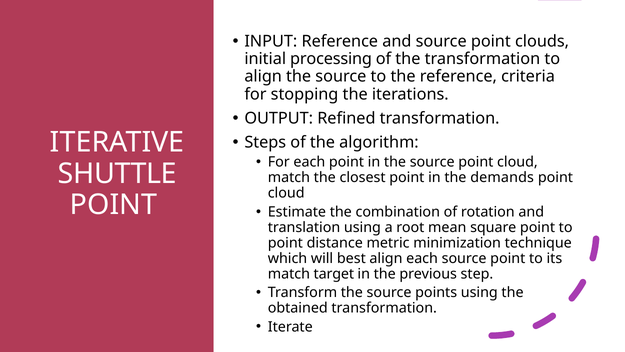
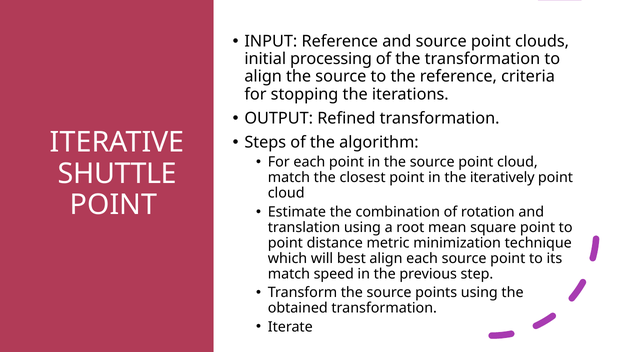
demands: demands -> iteratively (502, 177)
target: target -> speed (334, 273)
